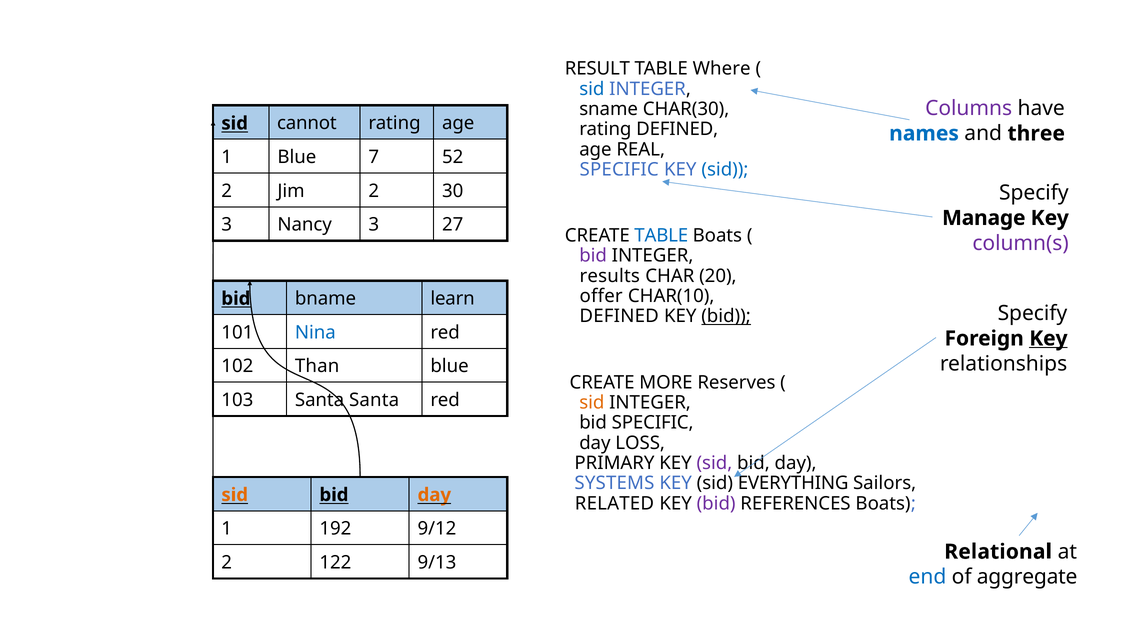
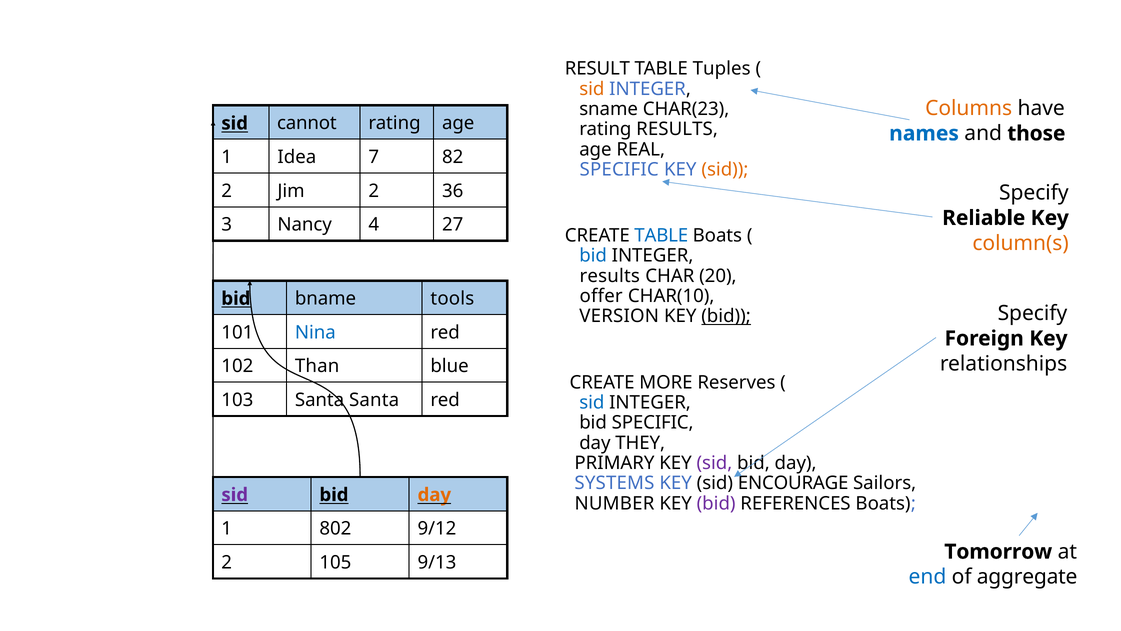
Where: Where -> Tuples (722, 69)
sid colour: blue -> orange (592, 89)
Columns colour: purple -> orange (969, 108)
CHAR(30: CHAR(30 -> CHAR(23 (686, 109)
rating DEFINED: DEFINED -> RESULTS (677, 129)
three: three -> those (1036, 133)
1 Blue: Blue -> Idea (297, 157)
52: 52 -> 82 (453, 157)
sid colour: blue -> orange (725, 169)
30: 30 -> 36 (453, 191)
Manage: Manage -> Reliable (984, 218)
Nancy 3: 3 -> 4 (374, 225)
column(s colour: purple -> orange (1021, 243)
bid colour: purple -> blue (593, 256)
learn: learn -> tools (452, 298)
DEFINED: DEFINED -> VERSION (619, 316)
Key underline: present -> none (1048, 338)
sid colour: orange -> blue (592, 402)
LOSS: LOSS -> THEY (640, 443)
EVERYTHING: EVERYTHING -> ENCOURAGE (793, 483)
sid colour: orange -> purple (235, 495)
RELATED: RELATED -> NUMBER (614, 503)
192: 192 -> 802 (335, 528)
Relational: Relational -> Tomorrow (998, 551)
122: 122 -> 105 (335, 562)
